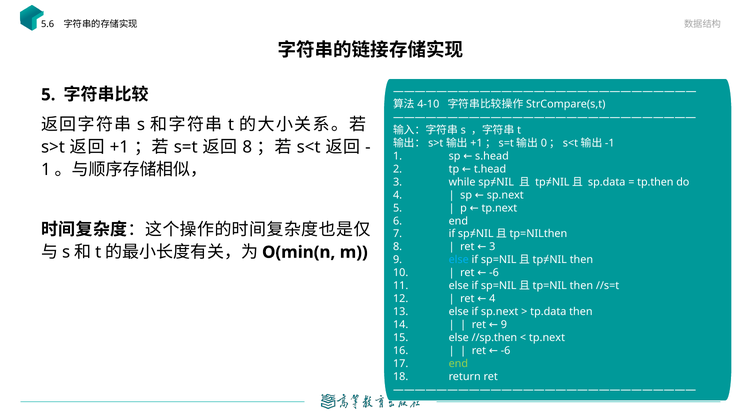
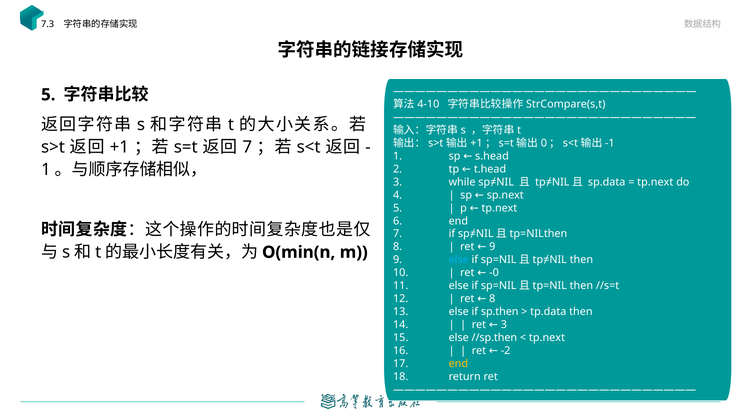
5.6: 5.6 -> 7.3 (48, 24)
8: 8 -> 7 (247, 147)
tp.then: tp.then -> tp.next (655, 182)
ret 3: 3 -> 9 (492, 247)
-6: -6 -> -0 (494, 273)
ret 4: 4 -> 8 (492, 299)
if sp.next: sp.next -> sp.then (500, 312)
ret 9: 9 -> 3 (504, 325)
-6: -6 -> -2 (506, 351)
end colour: light green -> yellow (458, 364)
